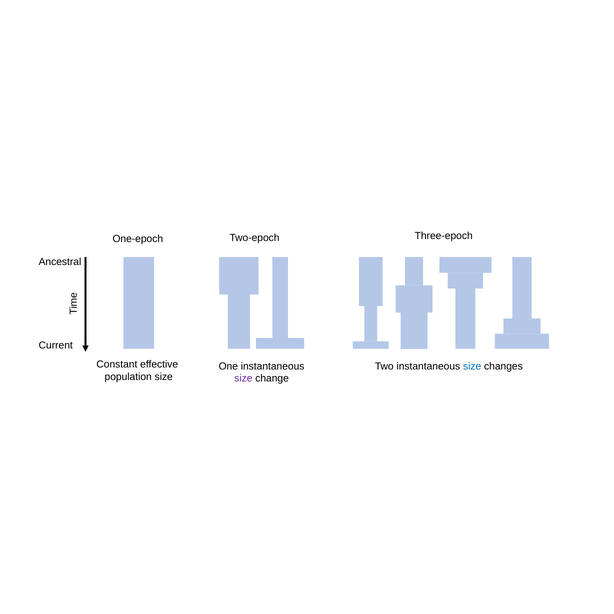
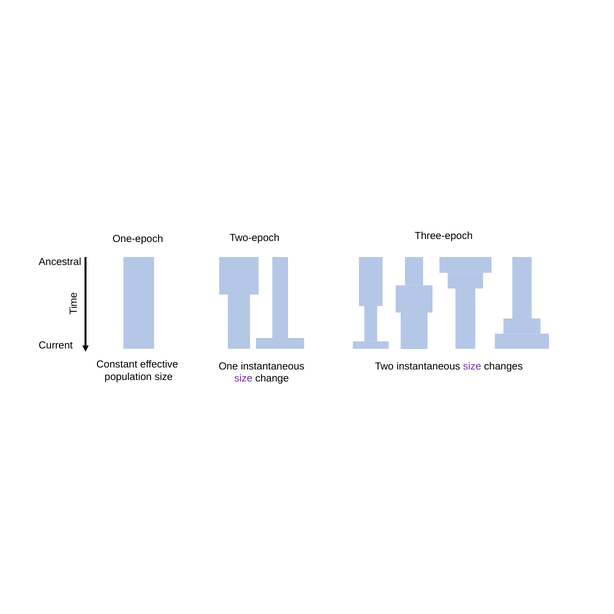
size colour: blue -> purple (472, 366)
